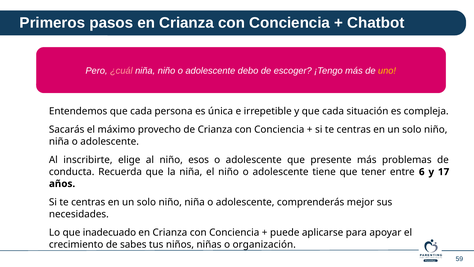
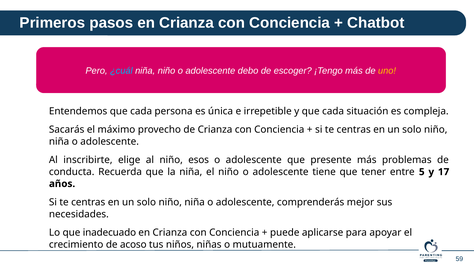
¿cuál colour: pink -> light blue (121, 71)
6: 6 -> 5 (422, 172)
sabes: sabes -> acoso (133, 244)
organización: organización -> mutuamente (264, 244)
